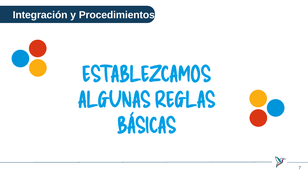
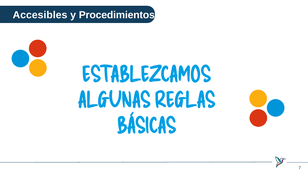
Integración: Integración -> Accesibles (40, 15)
